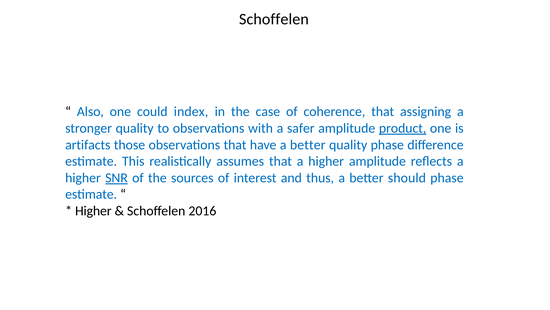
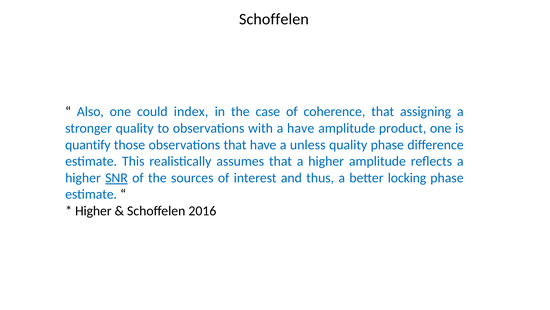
a safer: safer -> have (301, 128)
product underline: present -> none (403, 128)
artifacts: artifacts -> quantify (88, 145)
have a better: better -> unless (308, 145)
should: should -> locking (407, 178)
